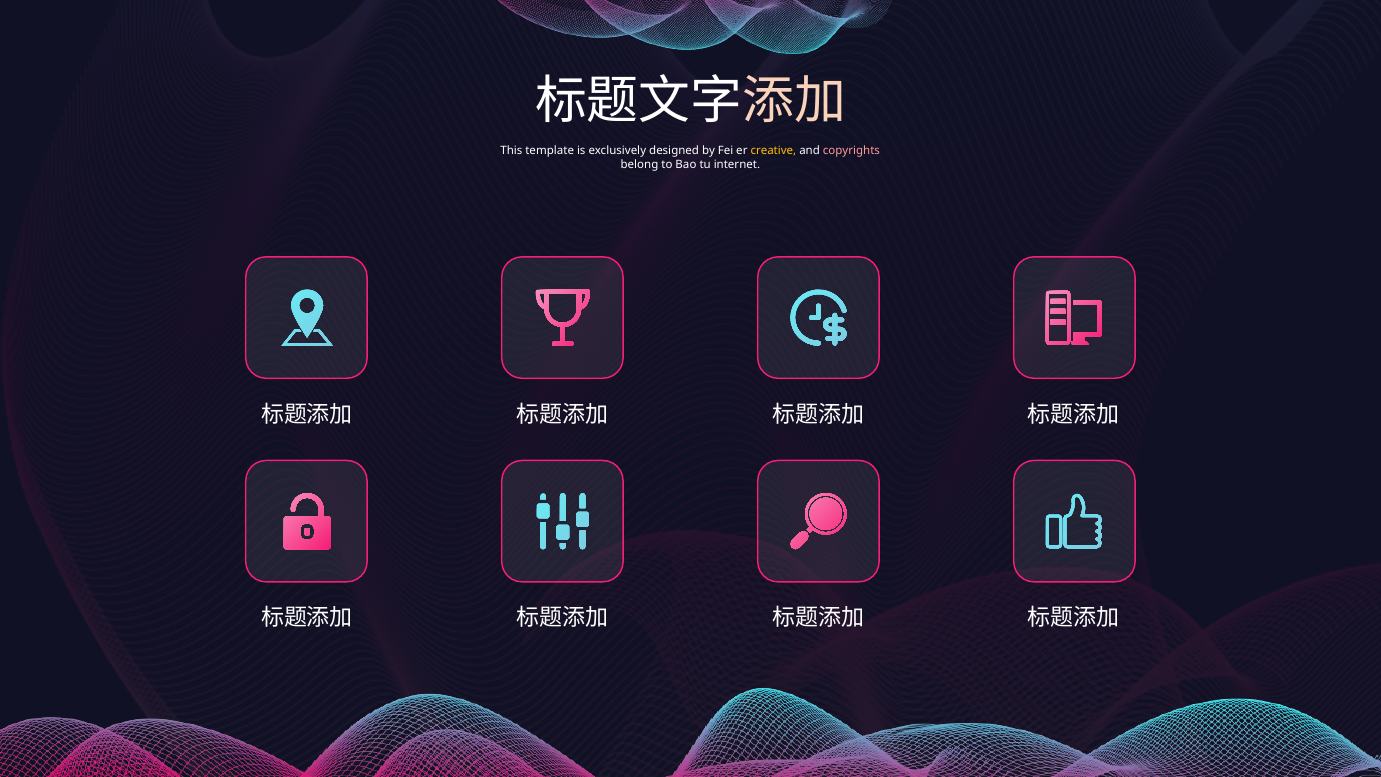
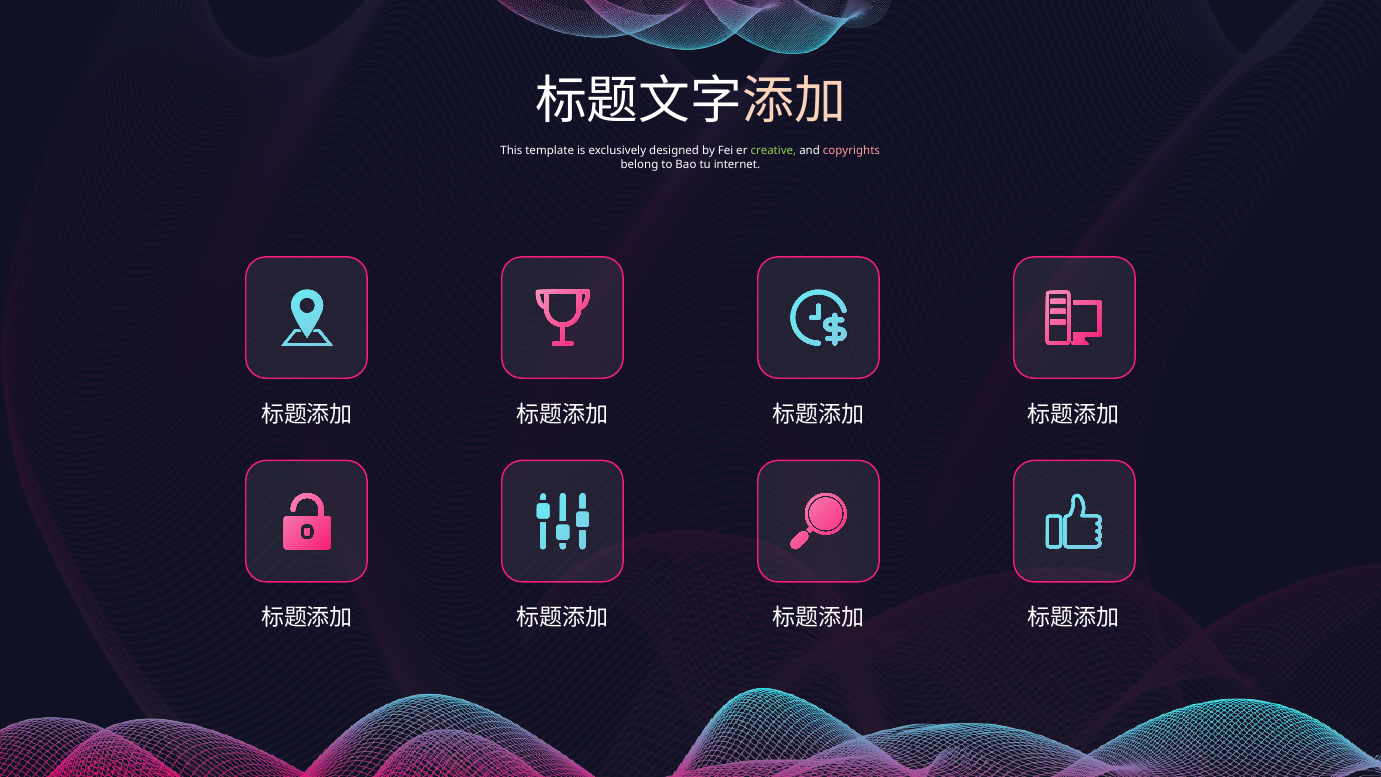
creative colour: yellow -> light green (773, 151)
